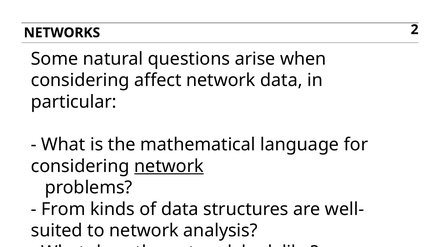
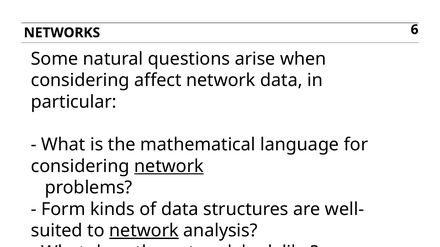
2: 2 -> 6 (415, 30)
From: From -> Form (63, 209)
network underline: none -> present (144, 231)
